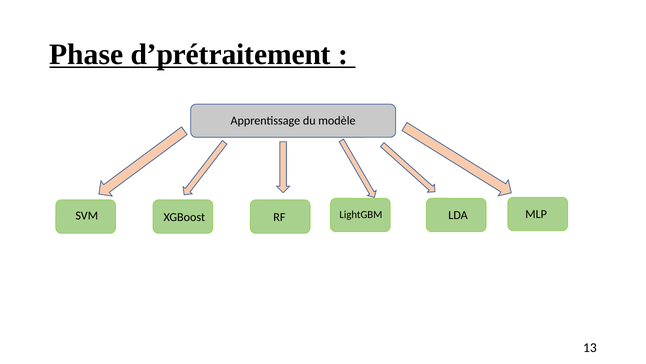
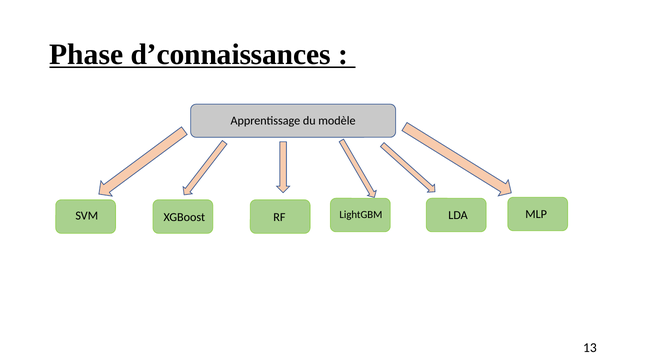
d’prétraitement: d’prétraitement -> d’connaissances (231, 54)
